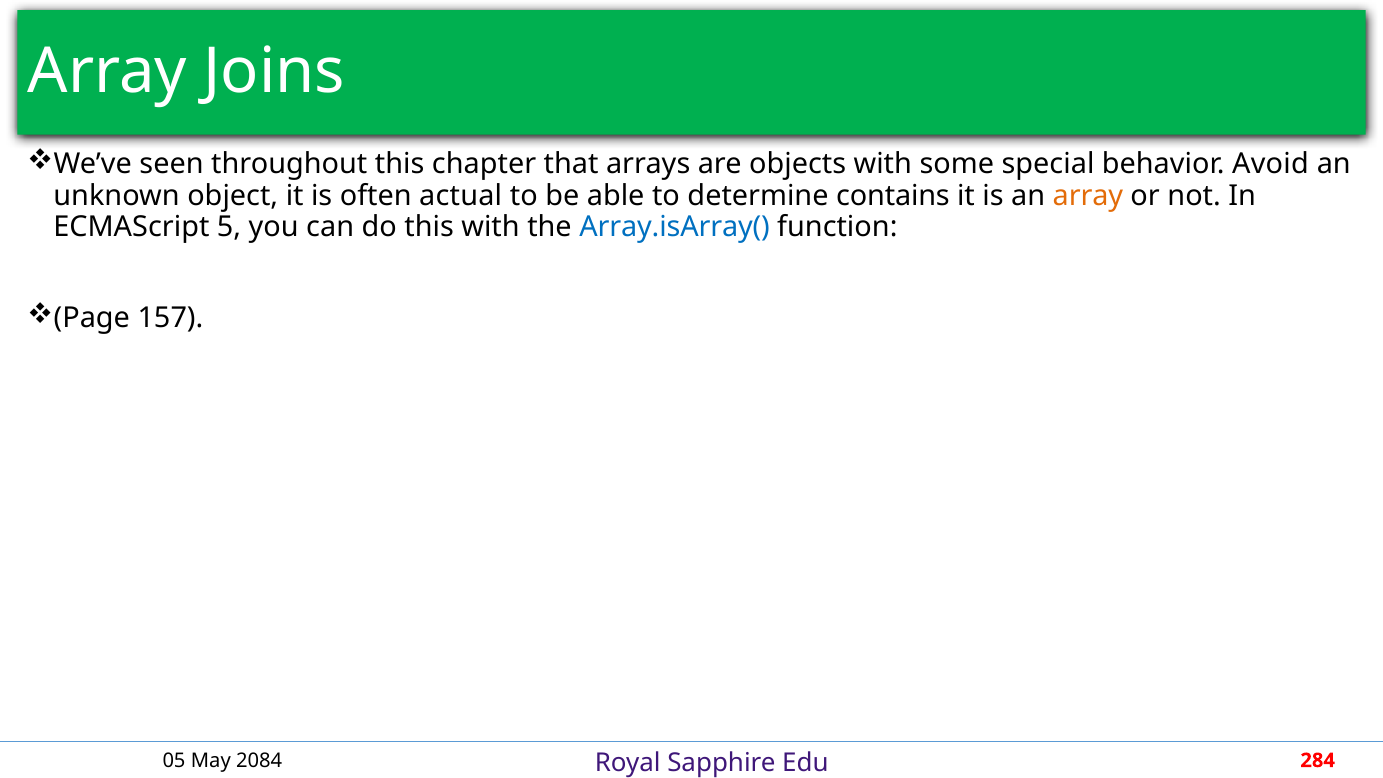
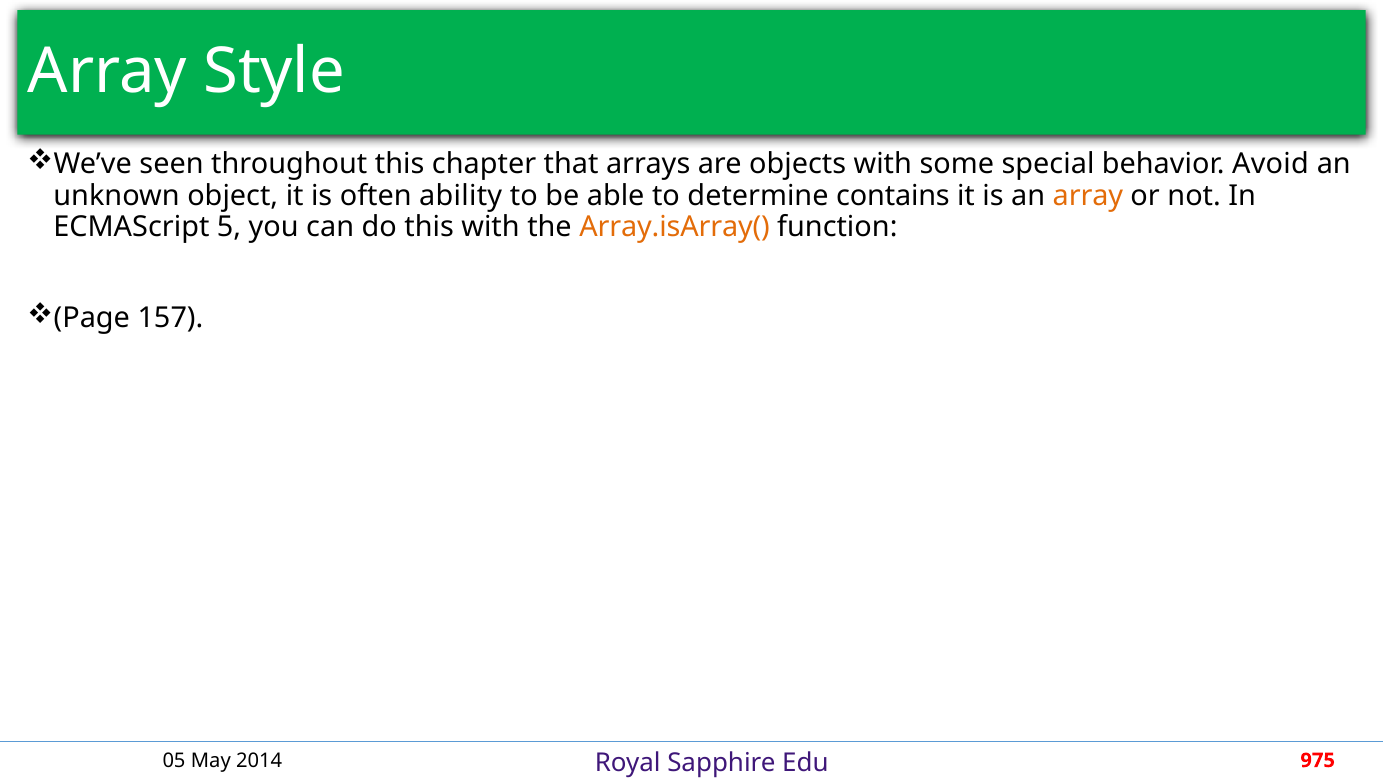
Joins: Joins -> Style (274, 72)
actual: actual -> ability (461, 195)
Array.isArray( colour: blue -> orange (675, 227)
2084: 2084 -> 2014 (259, 760)
284: 284 -> 975 (1318, 760)
